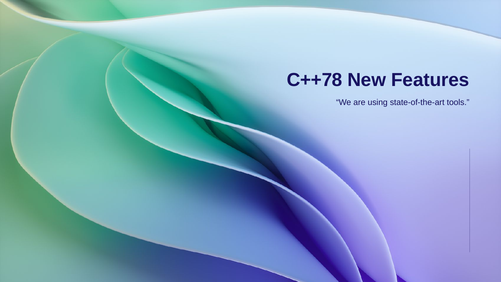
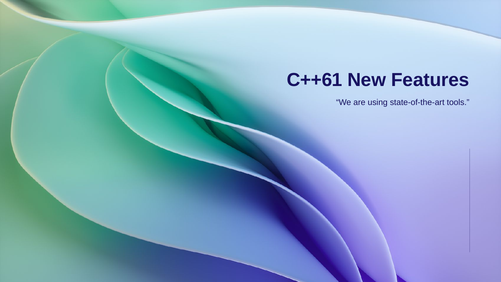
C++78: C++78 -> C++61 (315, 80)
